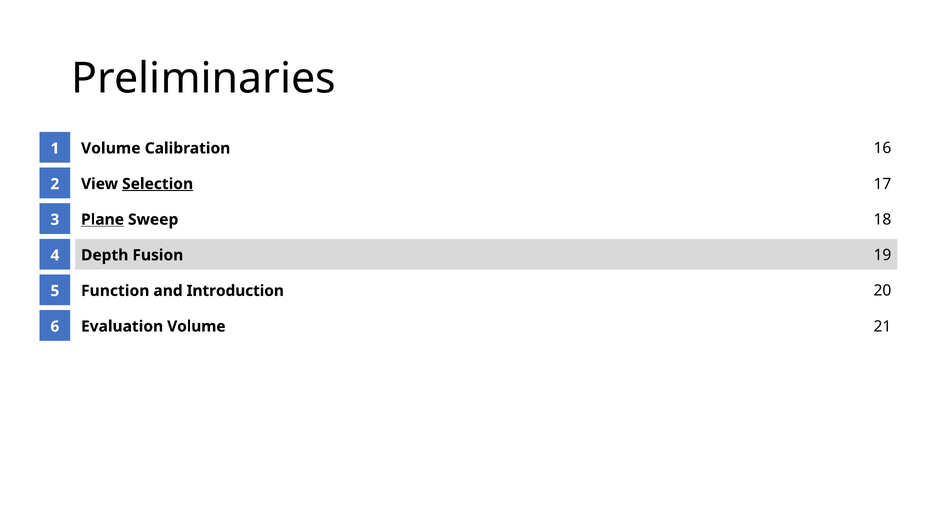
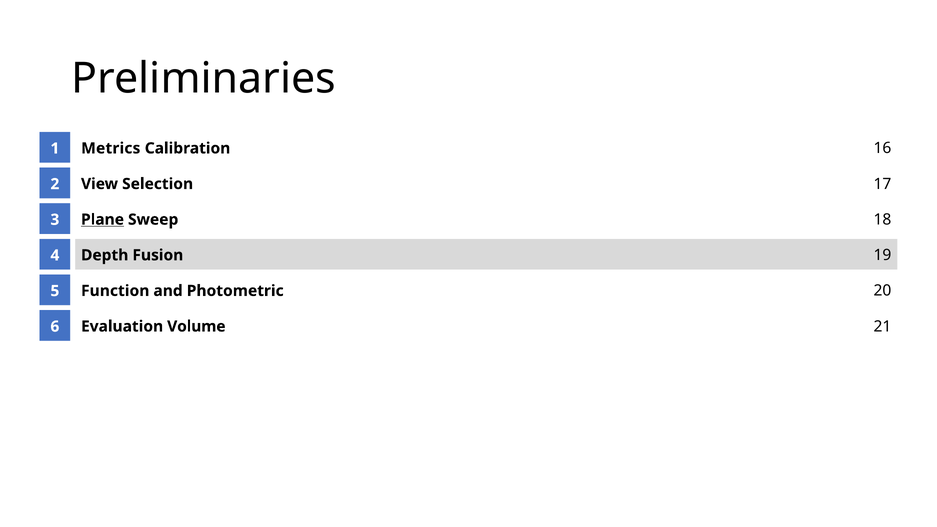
Volume: Volume -> Metrics (111, 148)
Selection underline: present -> none (158, 184)
Introduction: Introduction -> Photometric (235, 291)
